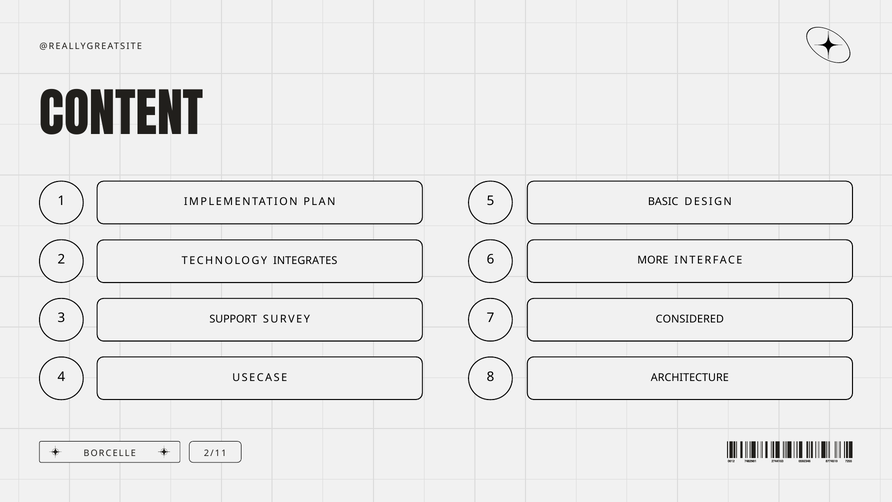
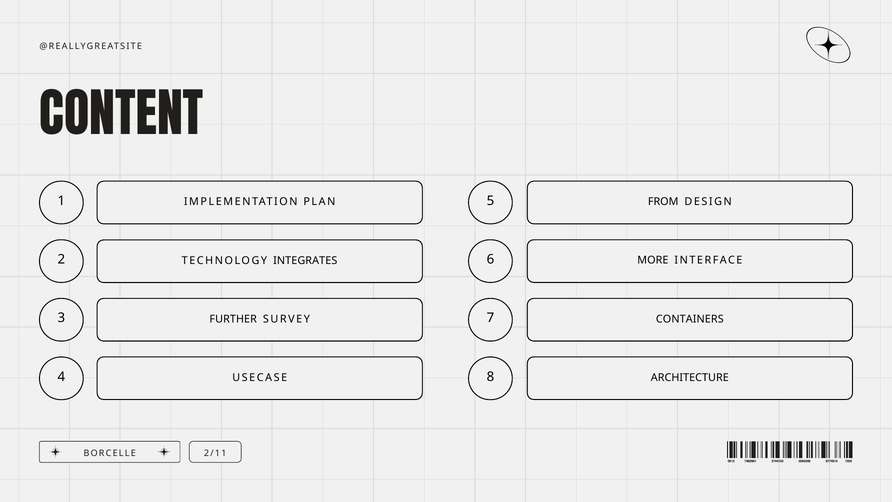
BASIC: BASIC -> FROM (663, 202)
CONSIDERED: CONSIDERED -> CONTAINERS (690, 319)
SUPPORT: SUPPORT -> FURTHER (233, 319)
